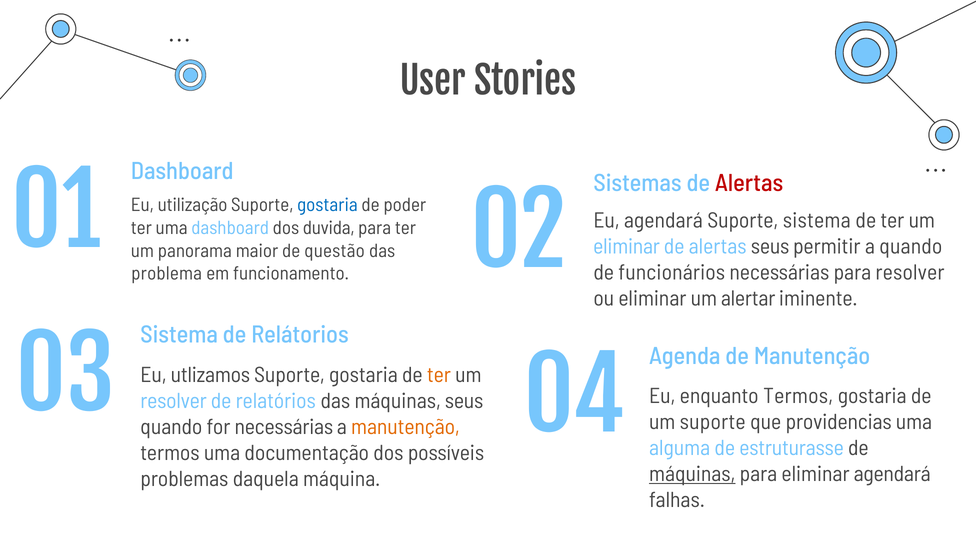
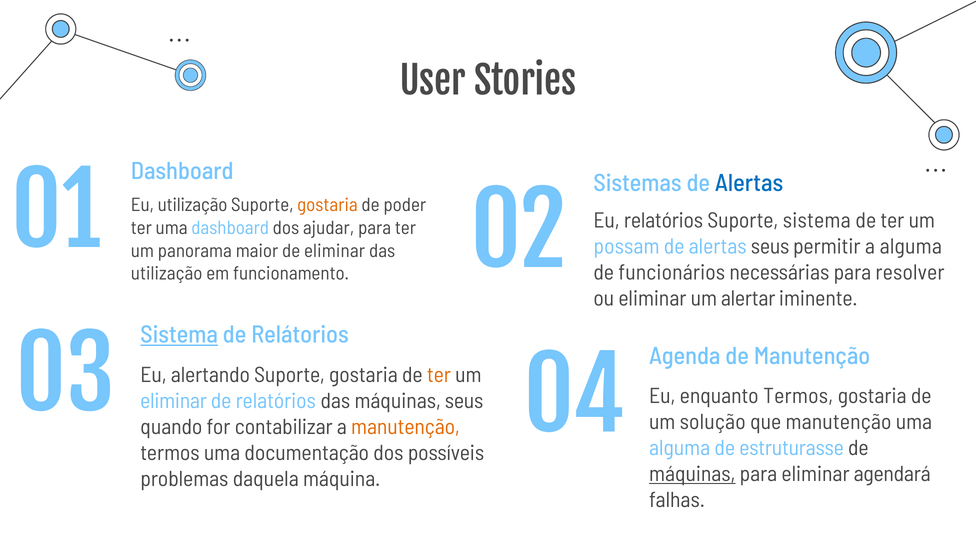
Alertas colour: red -> blue (749, 183)
gostaria colour: blue -> orange (327, 205)
Eu agendará: agendará -> relatórios (663, 220)
duvida: duvida -> ajudar (329, 228)
eliminar: eliminar -> possam (626, 246)
a quando: quando -> alguma (911, 246)
de questão: questão -> eliminar (335, 251)
problema: problema -> utilização (167, 274)
Sistema underline: none -> present (179, 335)
utlizamos: utlizamos -> alertando (210, 375)
resolver: resolver -> eliminar (174, 401)
um suporte: suporte -> solução (713, 422)
que providencias: providencias -> manutenção (838, 422)
for necessárias: necessárias -> contabilizar (284, 427)
